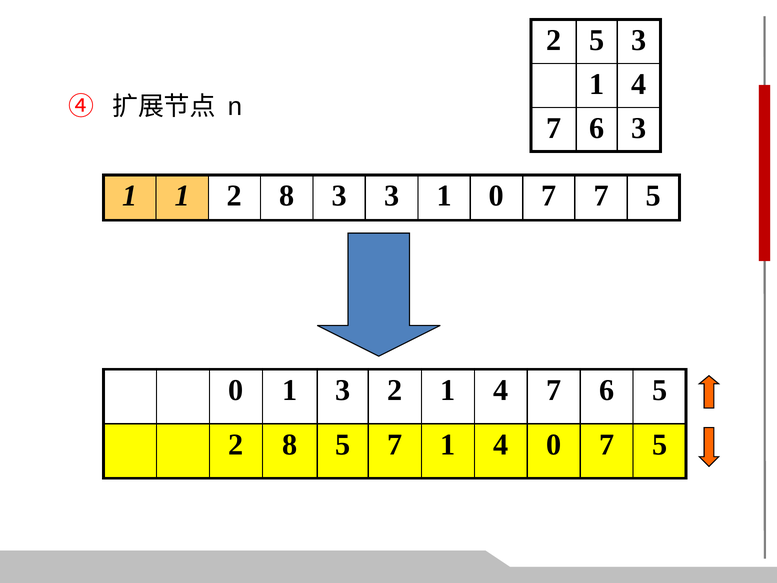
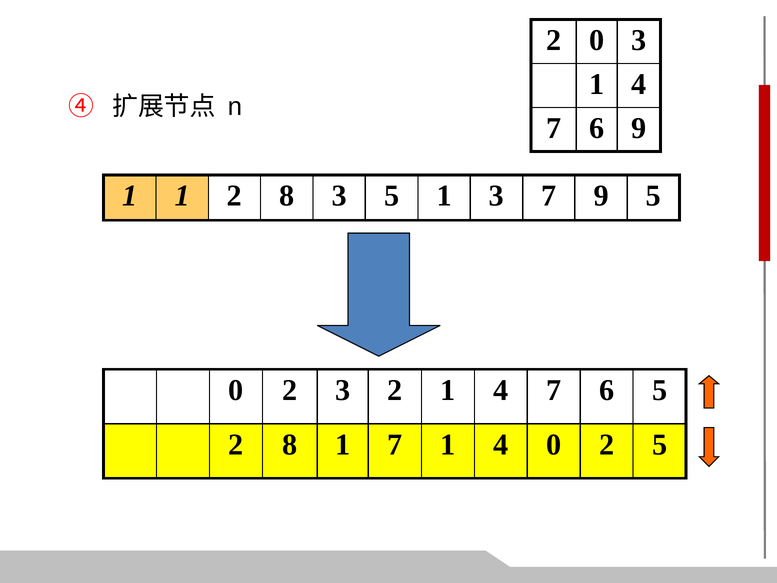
2 5: 5 -> 0 (597, 40)
6 3: 3 -> 9 (639, 128)
3 3: 3 -> 5 (392, 196)
1 0: 0 -> 3 (497, 196)
7 7: 7 -> 9 (601, 196)
1: 1 -> 2 (290, 390)
8 5: 5 -> 1 (343, 444)
4 0 7: 7 -> 2 (607, 444)
